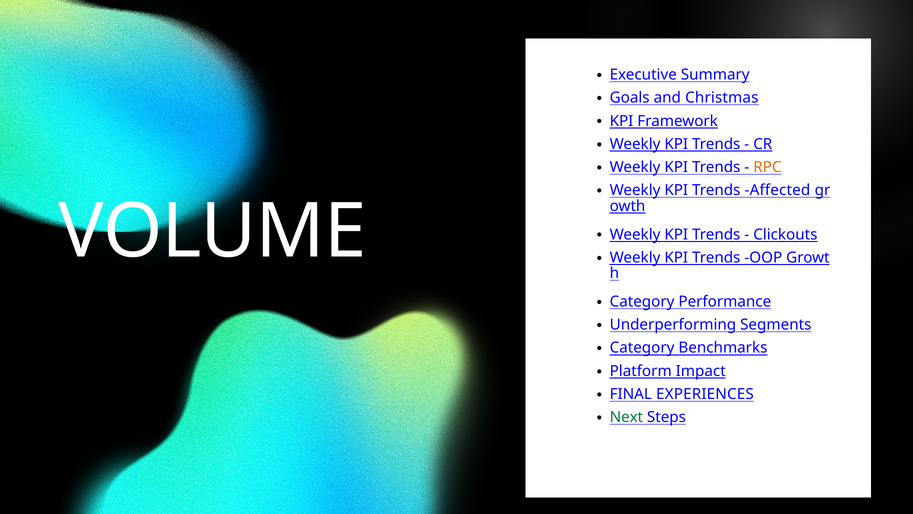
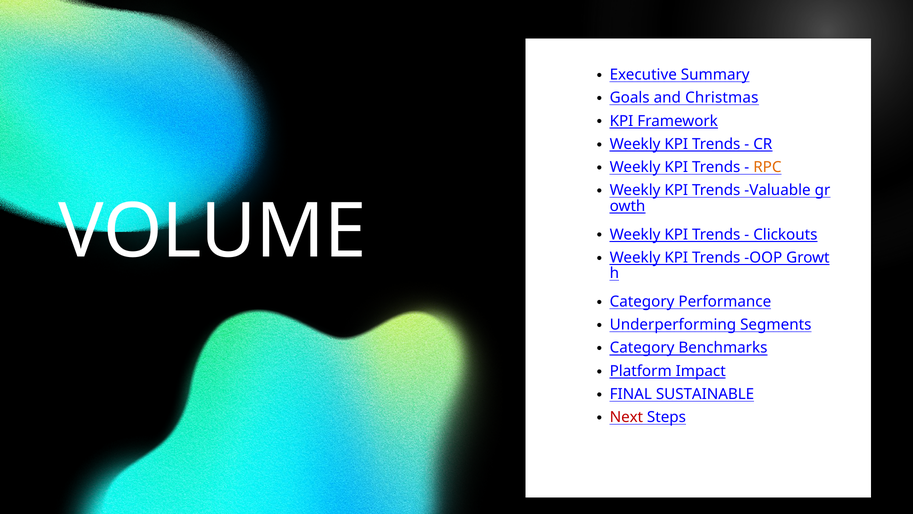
Affected: Affected -> Valuable (778, 190)
EXPERIENCES: EXPERIENCES -> SUSTAINABLE (705, 394)
Next colour: green -> red (626, 417)
